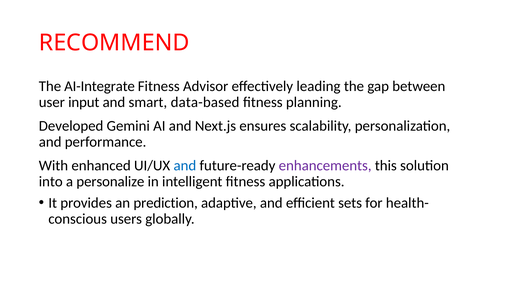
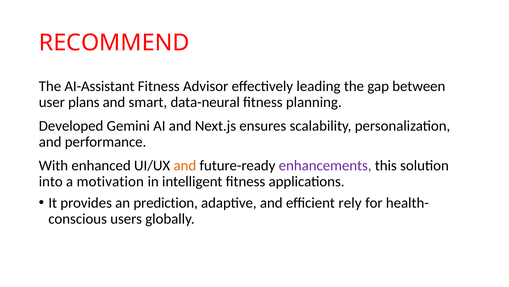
AI-Integrate: AI-Integrate -> AI-Assistant (100, 86)
input: input -> plans (84, 102)
data-based: data-based -> data-neural (205, 102)
and colour: blue -> orange (185, 165)
personalize: personalize -> motivation (110, 181)
sets: sets -> rely (350, 202)
